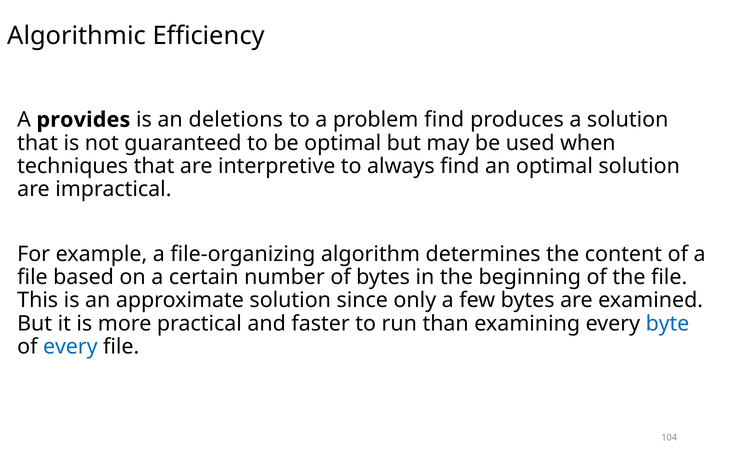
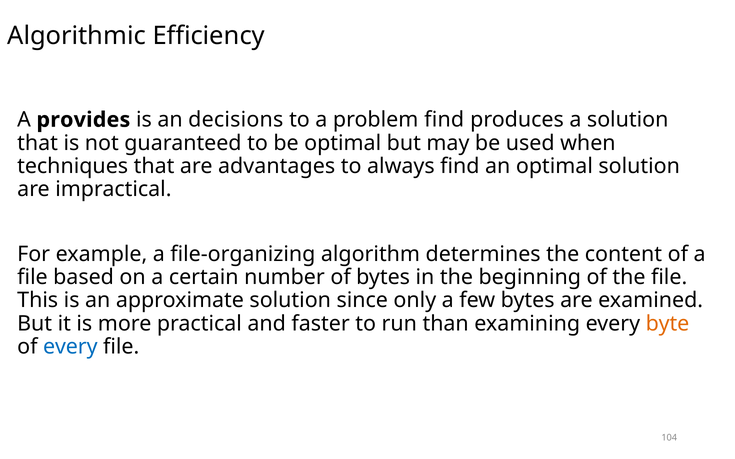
deletions: deletions -> decisions (236, 120)
interpretive: interpretive -> advantages (277, 166)
byte colour: blue -> orange (667, 324)
